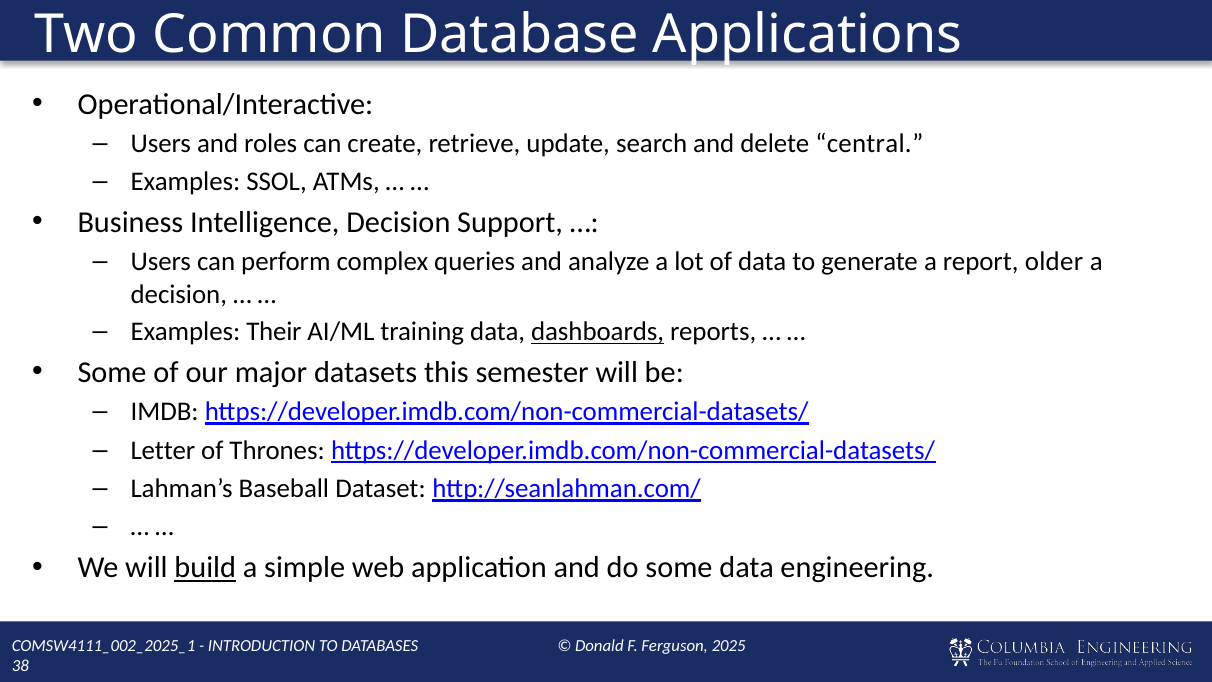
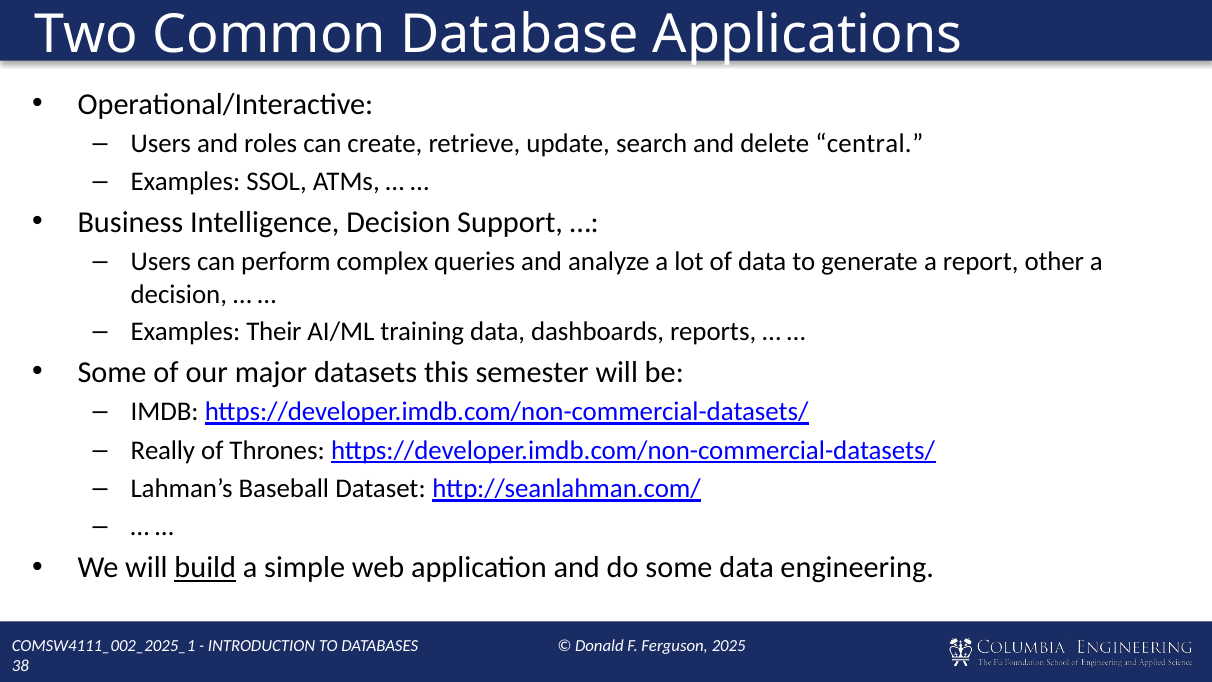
older: older -> other (1054, 262)
dashboards underline: present -> none (598, 332)
Letter: Letter -> Really (163, 450)
